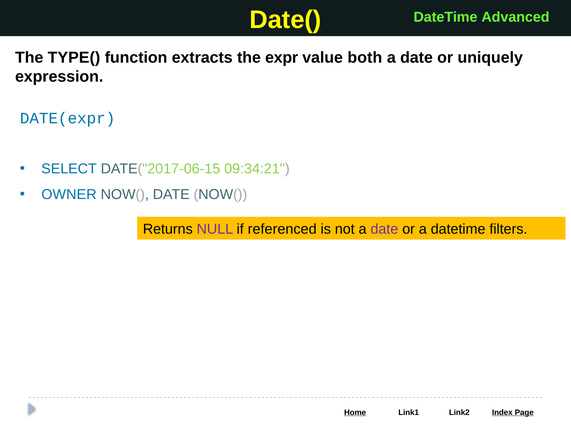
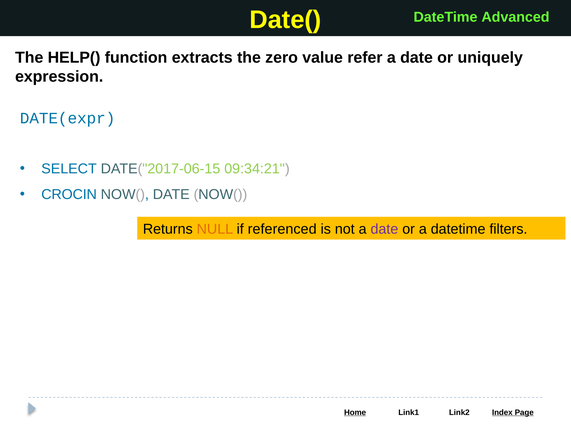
TYPE(: TYPE( -> HELP( (74, 57)
expr: expr -> zero (282, 57)
both: both -> refer (365, 57)
OWNER: OWNER -> CROCIN (69, 194)
NULL colour: purple -> orange (215, 229)
